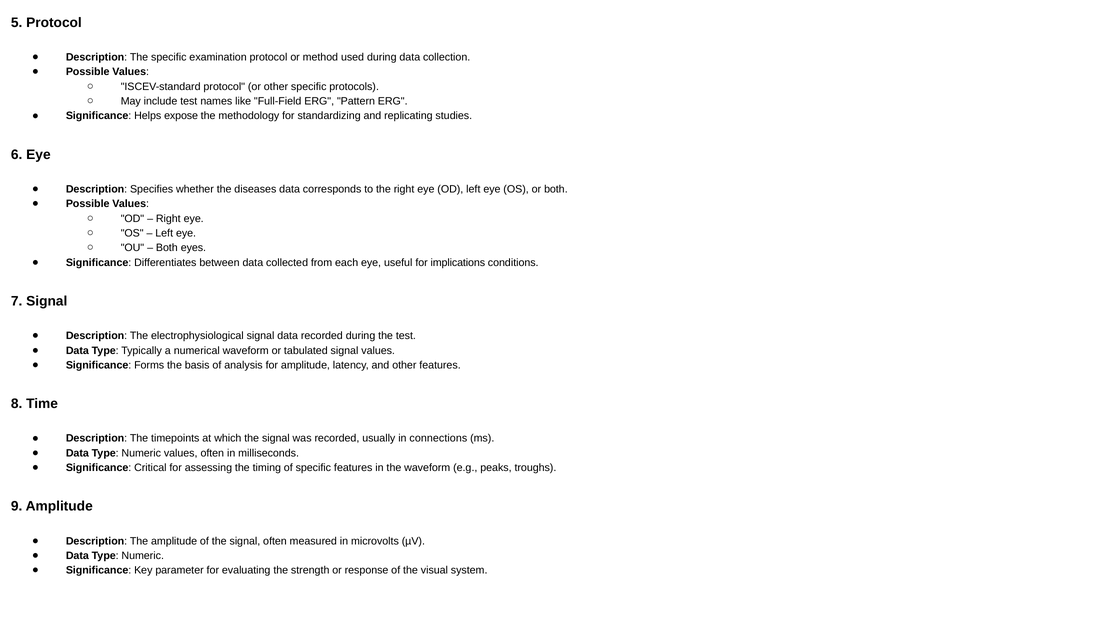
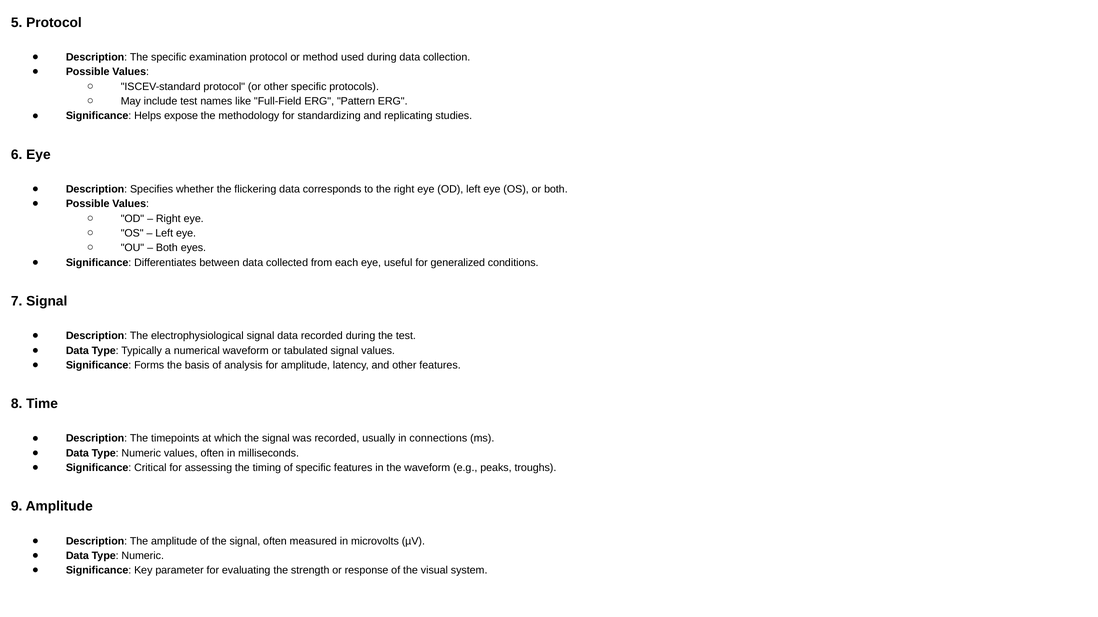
diseases: diseases -> flickering (255, 189)
implications: implications -> generalized (458, 263)
